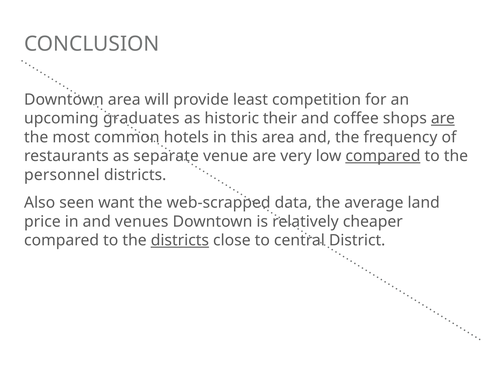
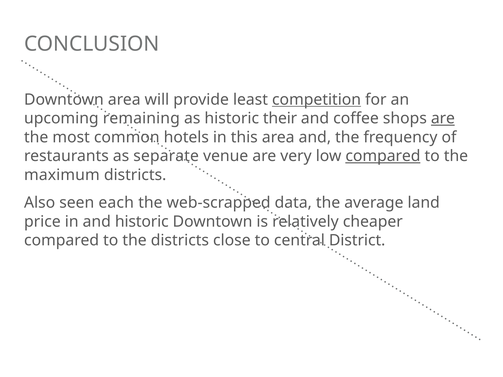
competition underline: none -> present (317, 100)
graduates: graduates -> remaining (141, 119)
personnel: personnel -> maximum (62, 175)
want: want -> each (116, 203)
and venues: venues -> historic (142, 222)
districts underline: present -> none (180, 241)
